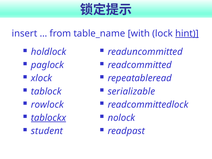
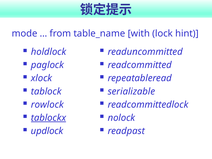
insert: insert -> mode (25, 33)
hint underline: present -> none (187, 33)
student: student -> updlock (47, 131)
